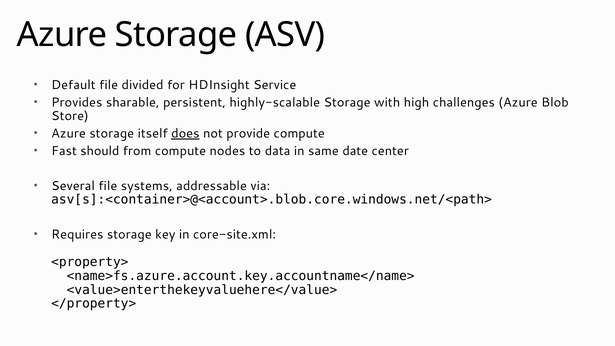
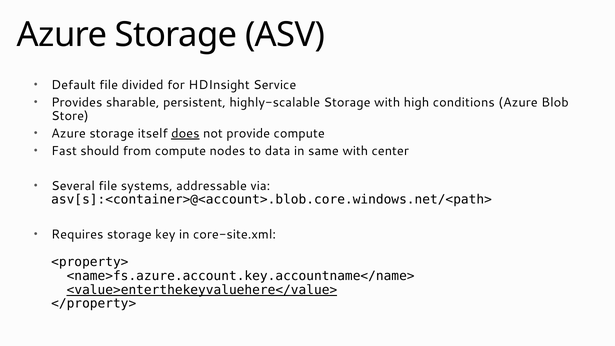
challenges: challenges -> conditions (464, 102)
same date: date -> with (355, 151)
<value>enterthekeyvaluehere</value> underline: none -> present (202, 290)
